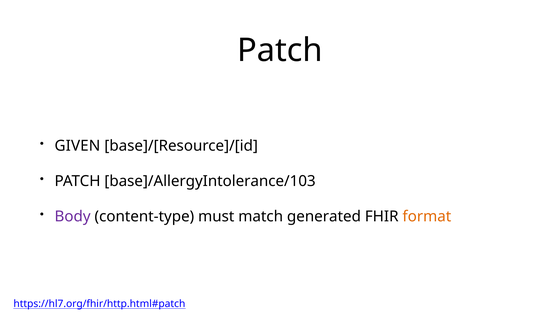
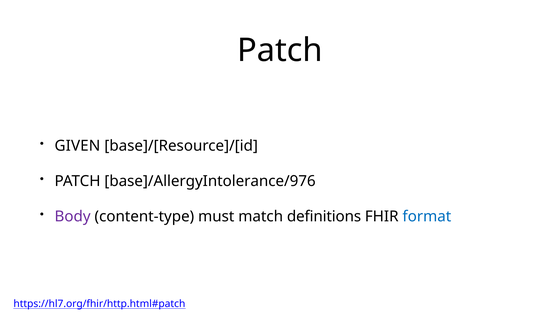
base]/AllergyIntolerance/103: base]/AllergyIntolerance/103 -> base]/AllergyIntolerance/976 (210, 181)
generated: generated -> definitions (324, 217)
format colour: orange -> blue (427, 217)
